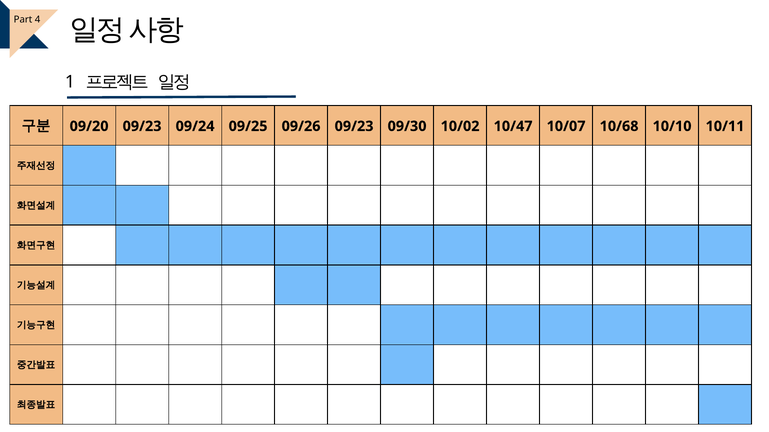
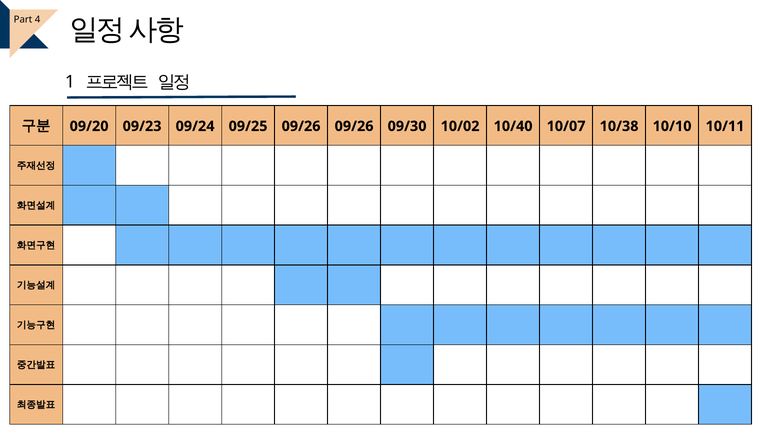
09/26 09/23: 09/23 -> 09/26 (354, 126)
10/47: 10/47 -> 10/40 (513, 126)
10/68: 10/68 -> 10/38 (619, 126)
